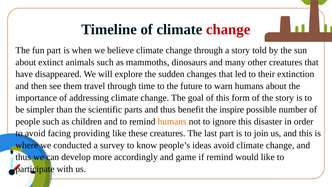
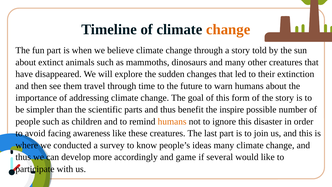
change colour: red -> orange (228, 29)
providing: providing -> awareness (92, 133)
ideas avoid: avoid -> many (224, 145)
if remind: remind -> several (220, 157)
